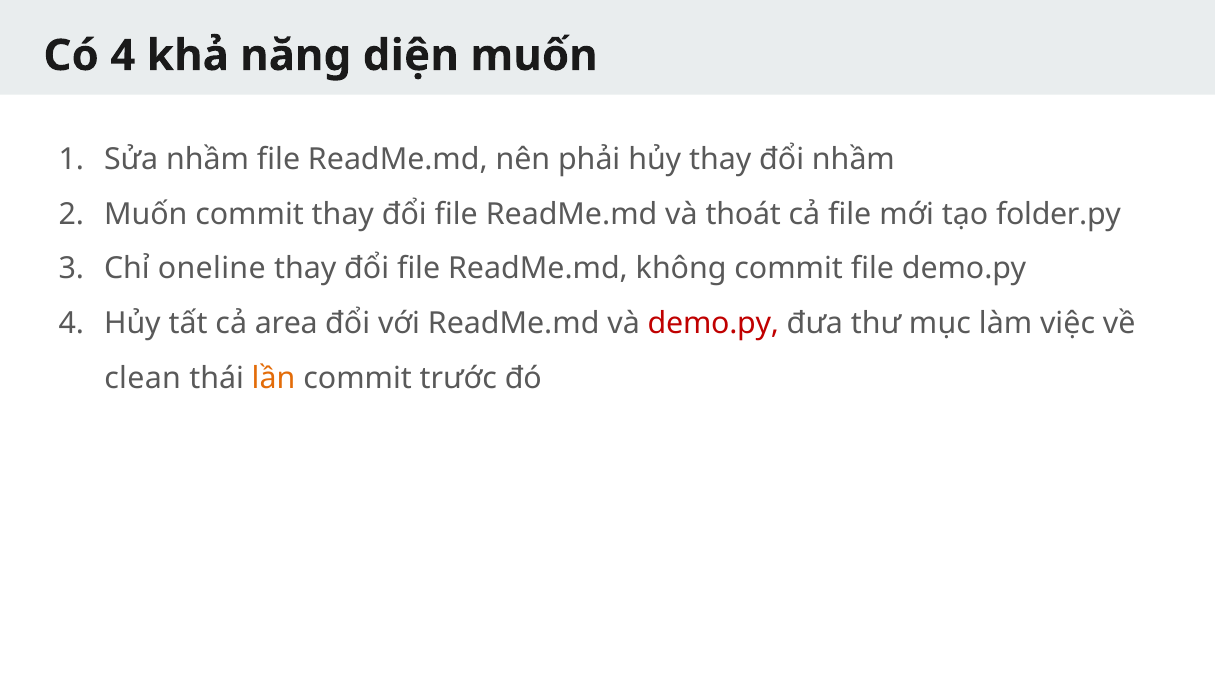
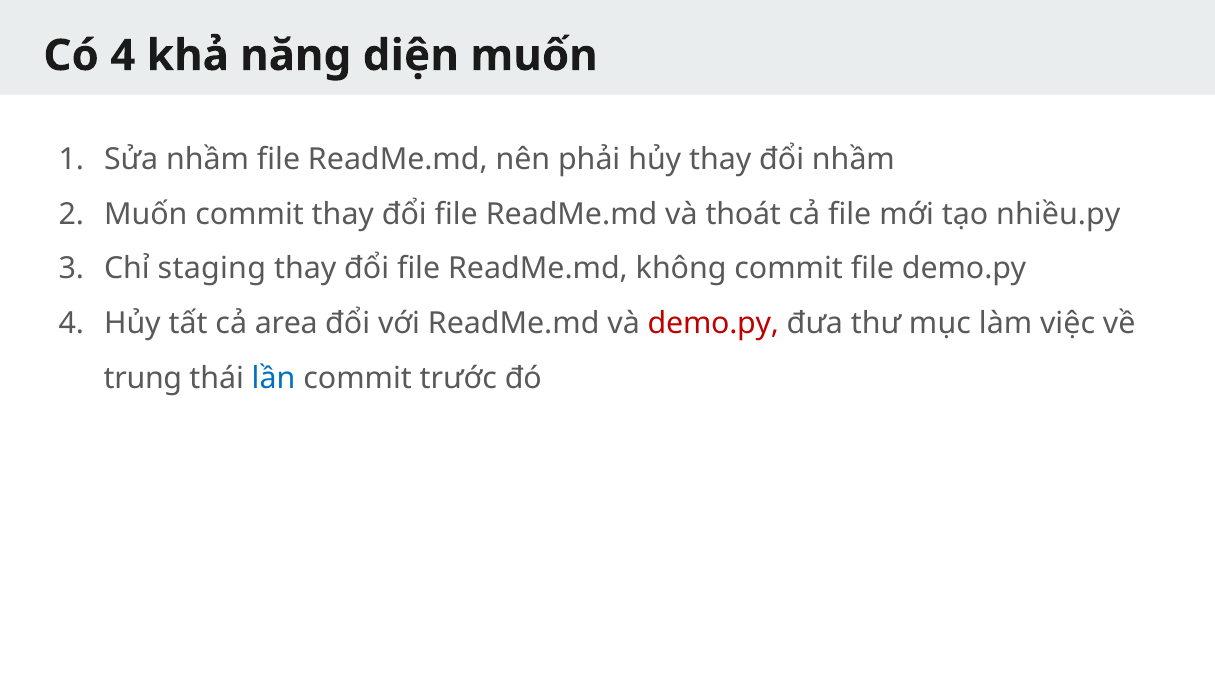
folder.py: folder.py -> nhiều.py (1058, 214)
oneline: oneline -> staging (212, 269)
clean: clean -> trung (143, 378)
lần colour: orange -> blue (274, 378)
